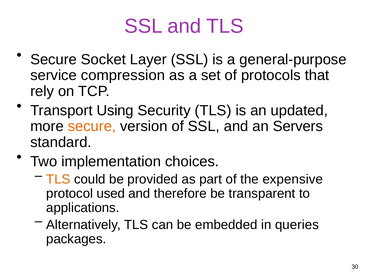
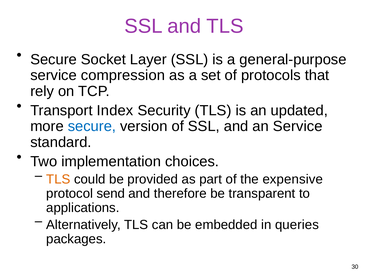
Using: Using -> Index (115, 110)
secure colour: orange -> blue (92, 126)
an Servers: Servers -> Service (298, 126)
used: used -> send (111, 193)
